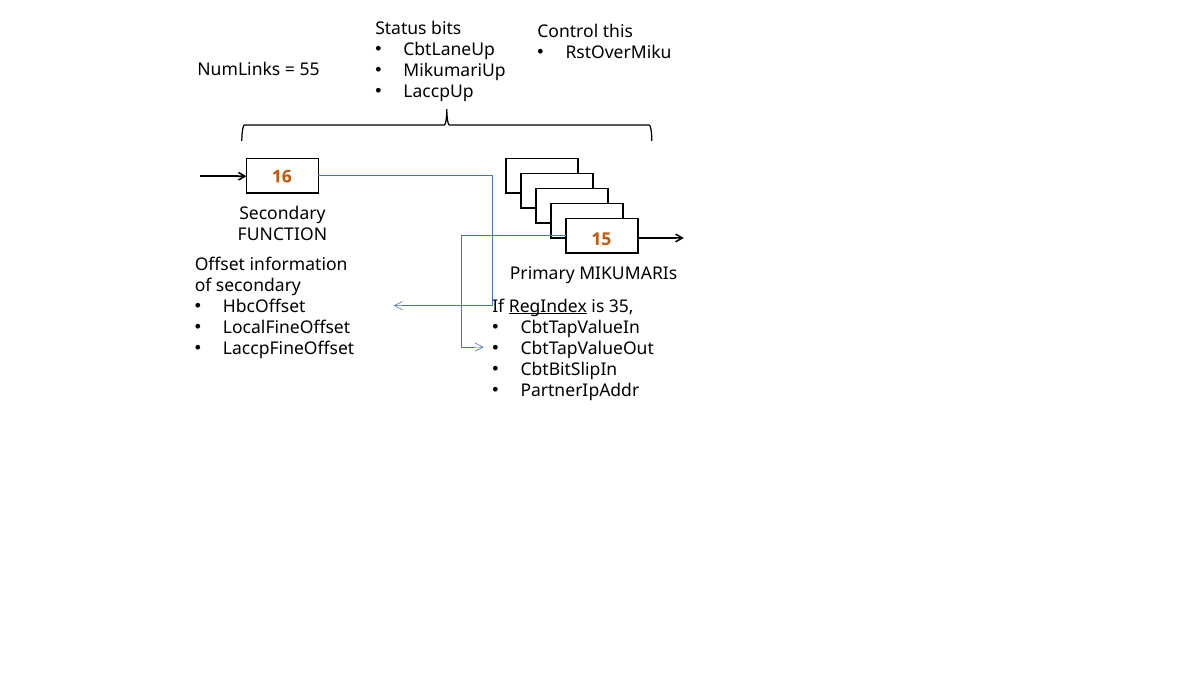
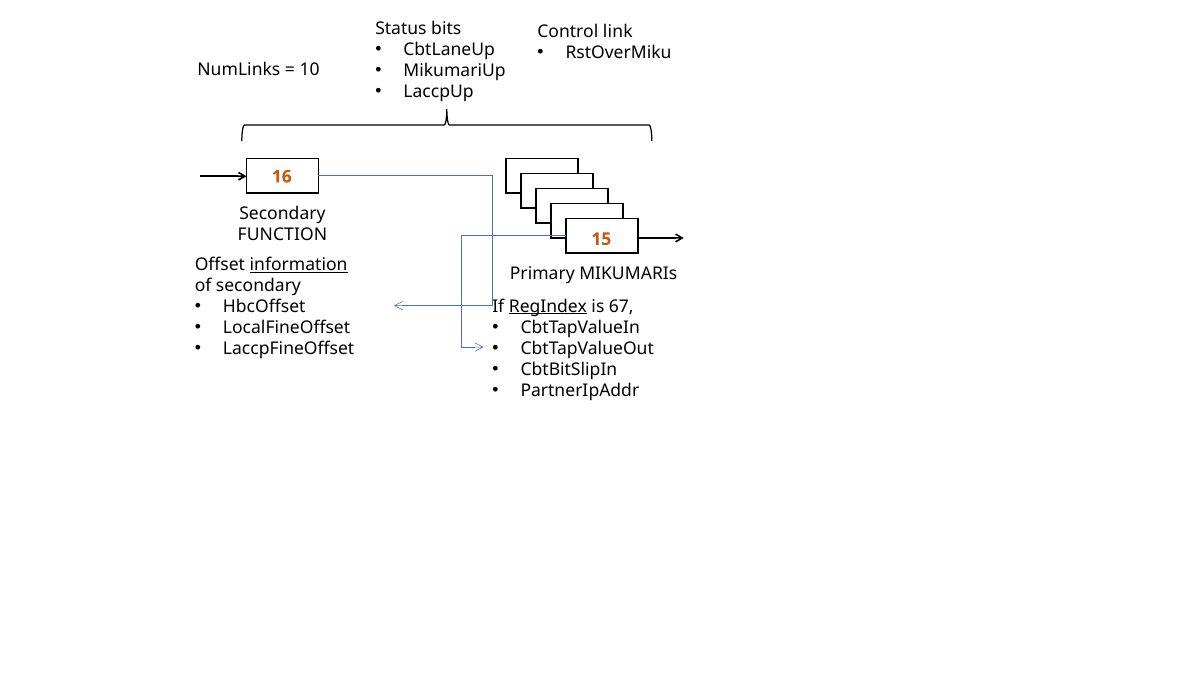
this: this -> link (618, 32)
55: 55 -> 10 (310, 70)
information underline: none -> present (299, 265)
35: 35 -> 67 (621, 307)
